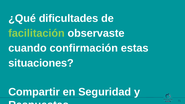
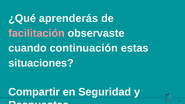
dificultades: dificultades -> aprenderás (68, 18)
facilitación colour: light green -> pink (36, 33)
confirmación: confirmación -> continuación (84, 48)
